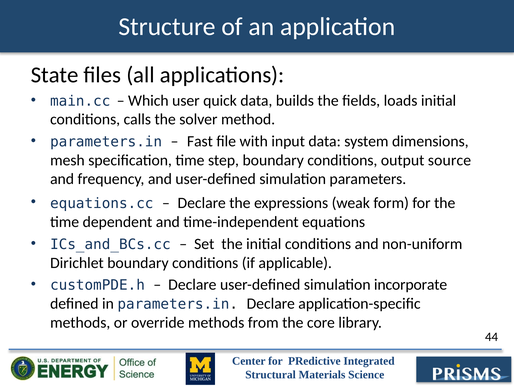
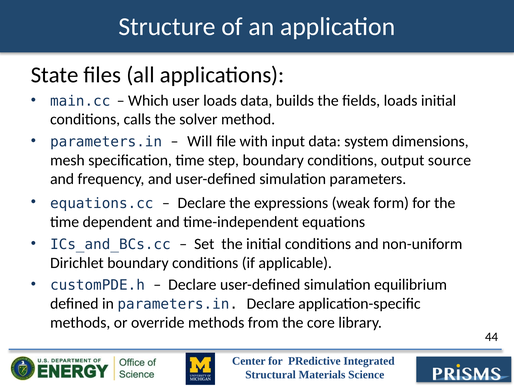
user quick: quick -> loads (220, 100)
Fast: Fast -> Will (200, 141)
incorporate: incorporate -> equilibrium (411, 284)
